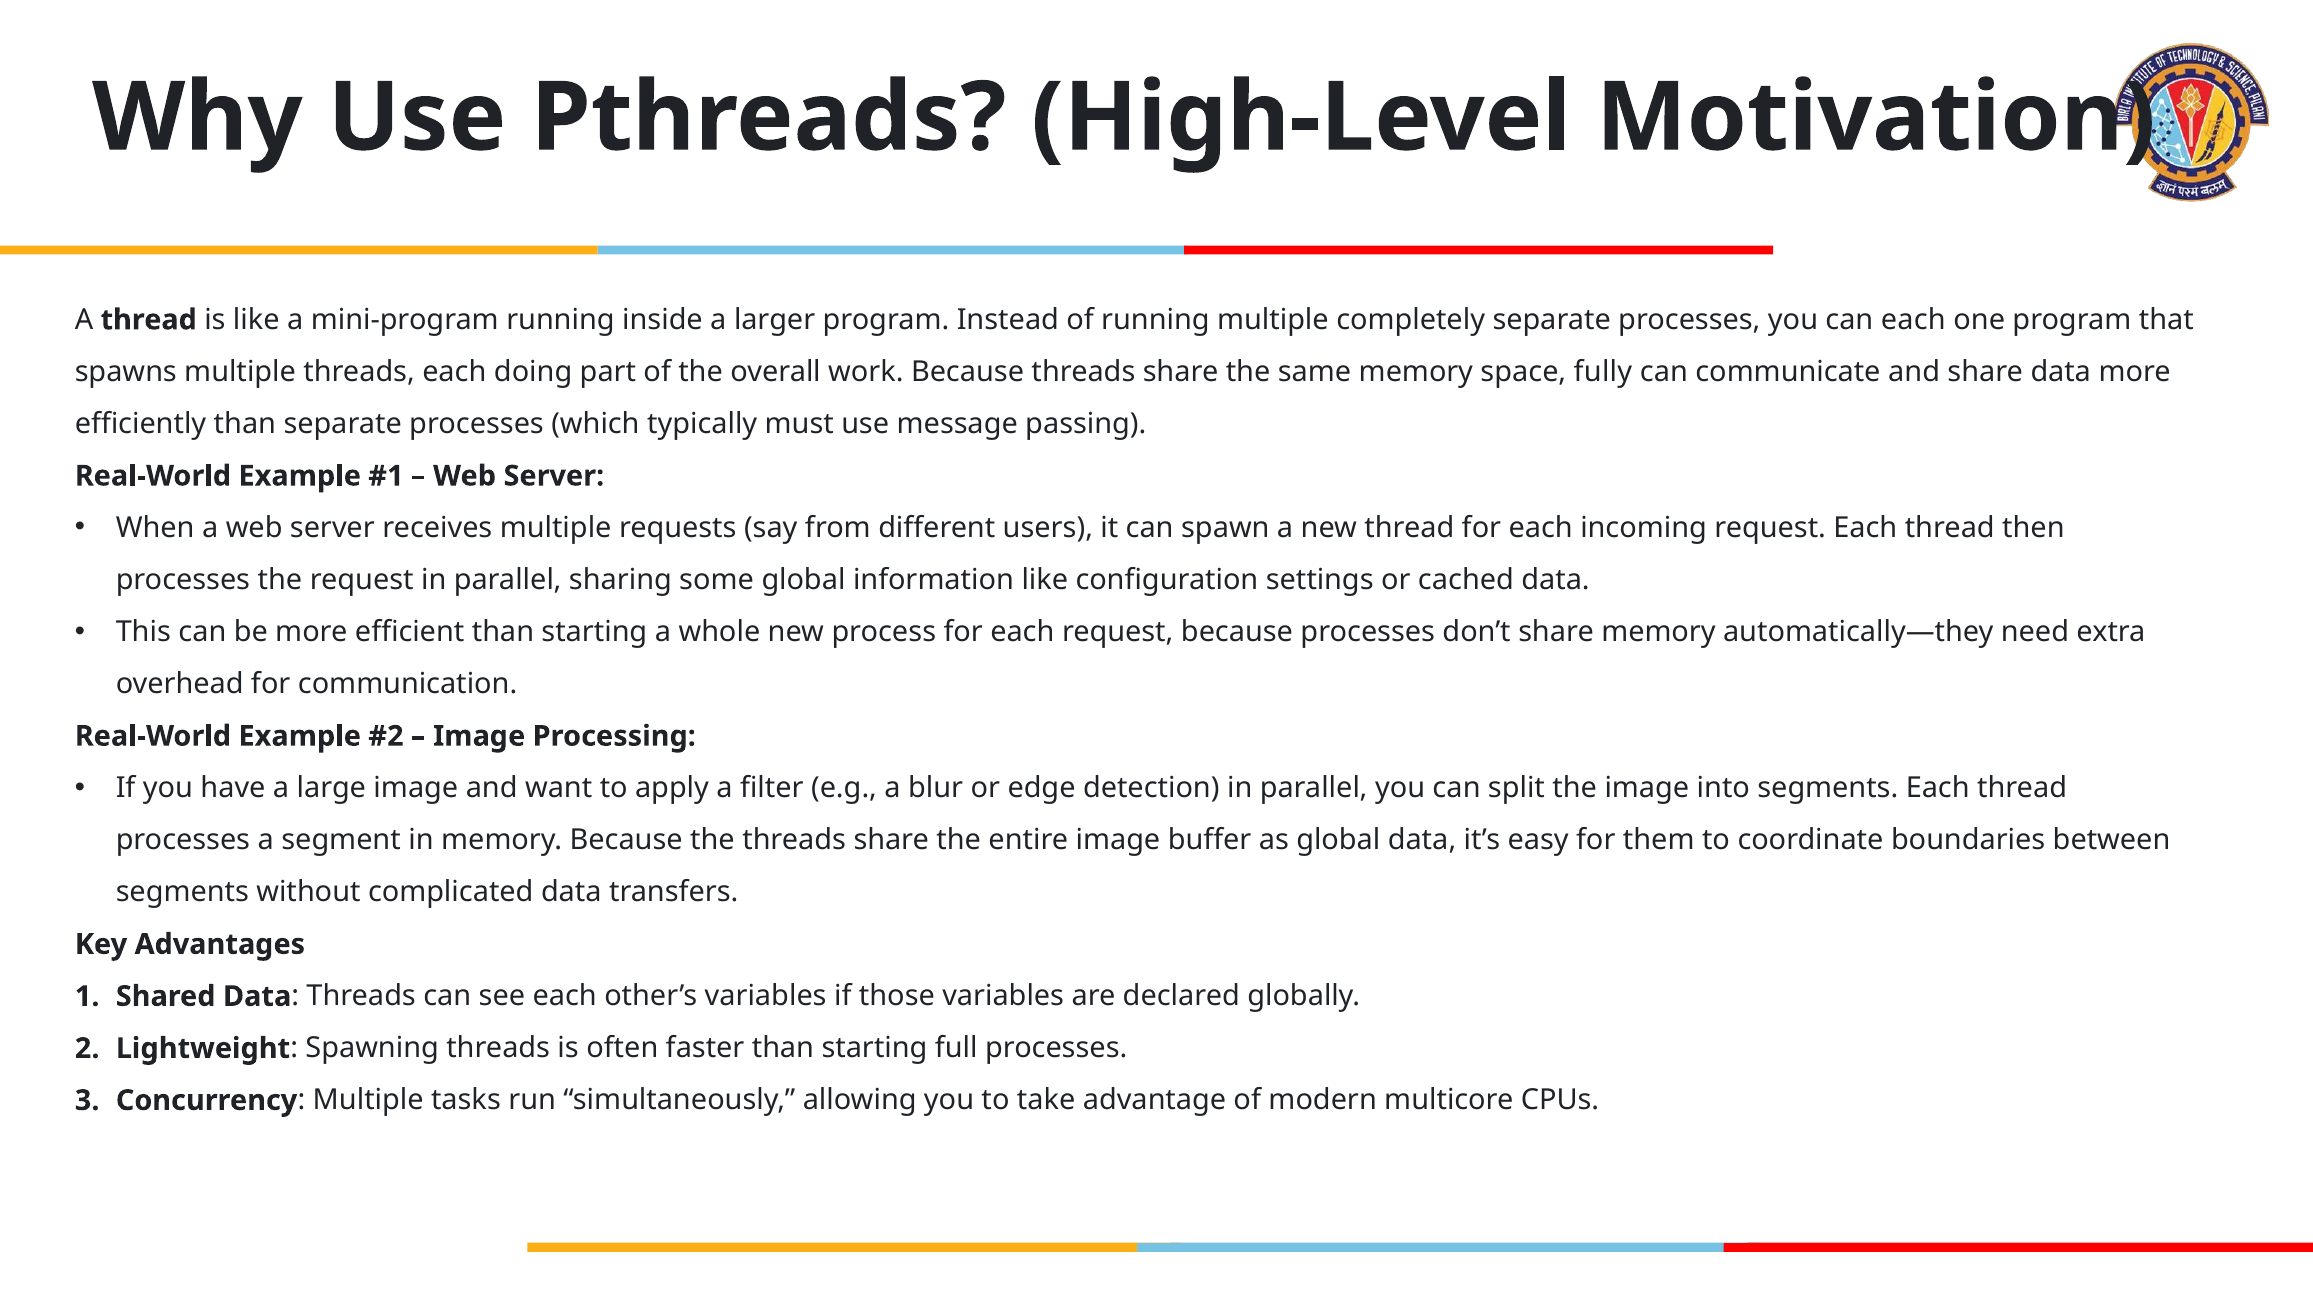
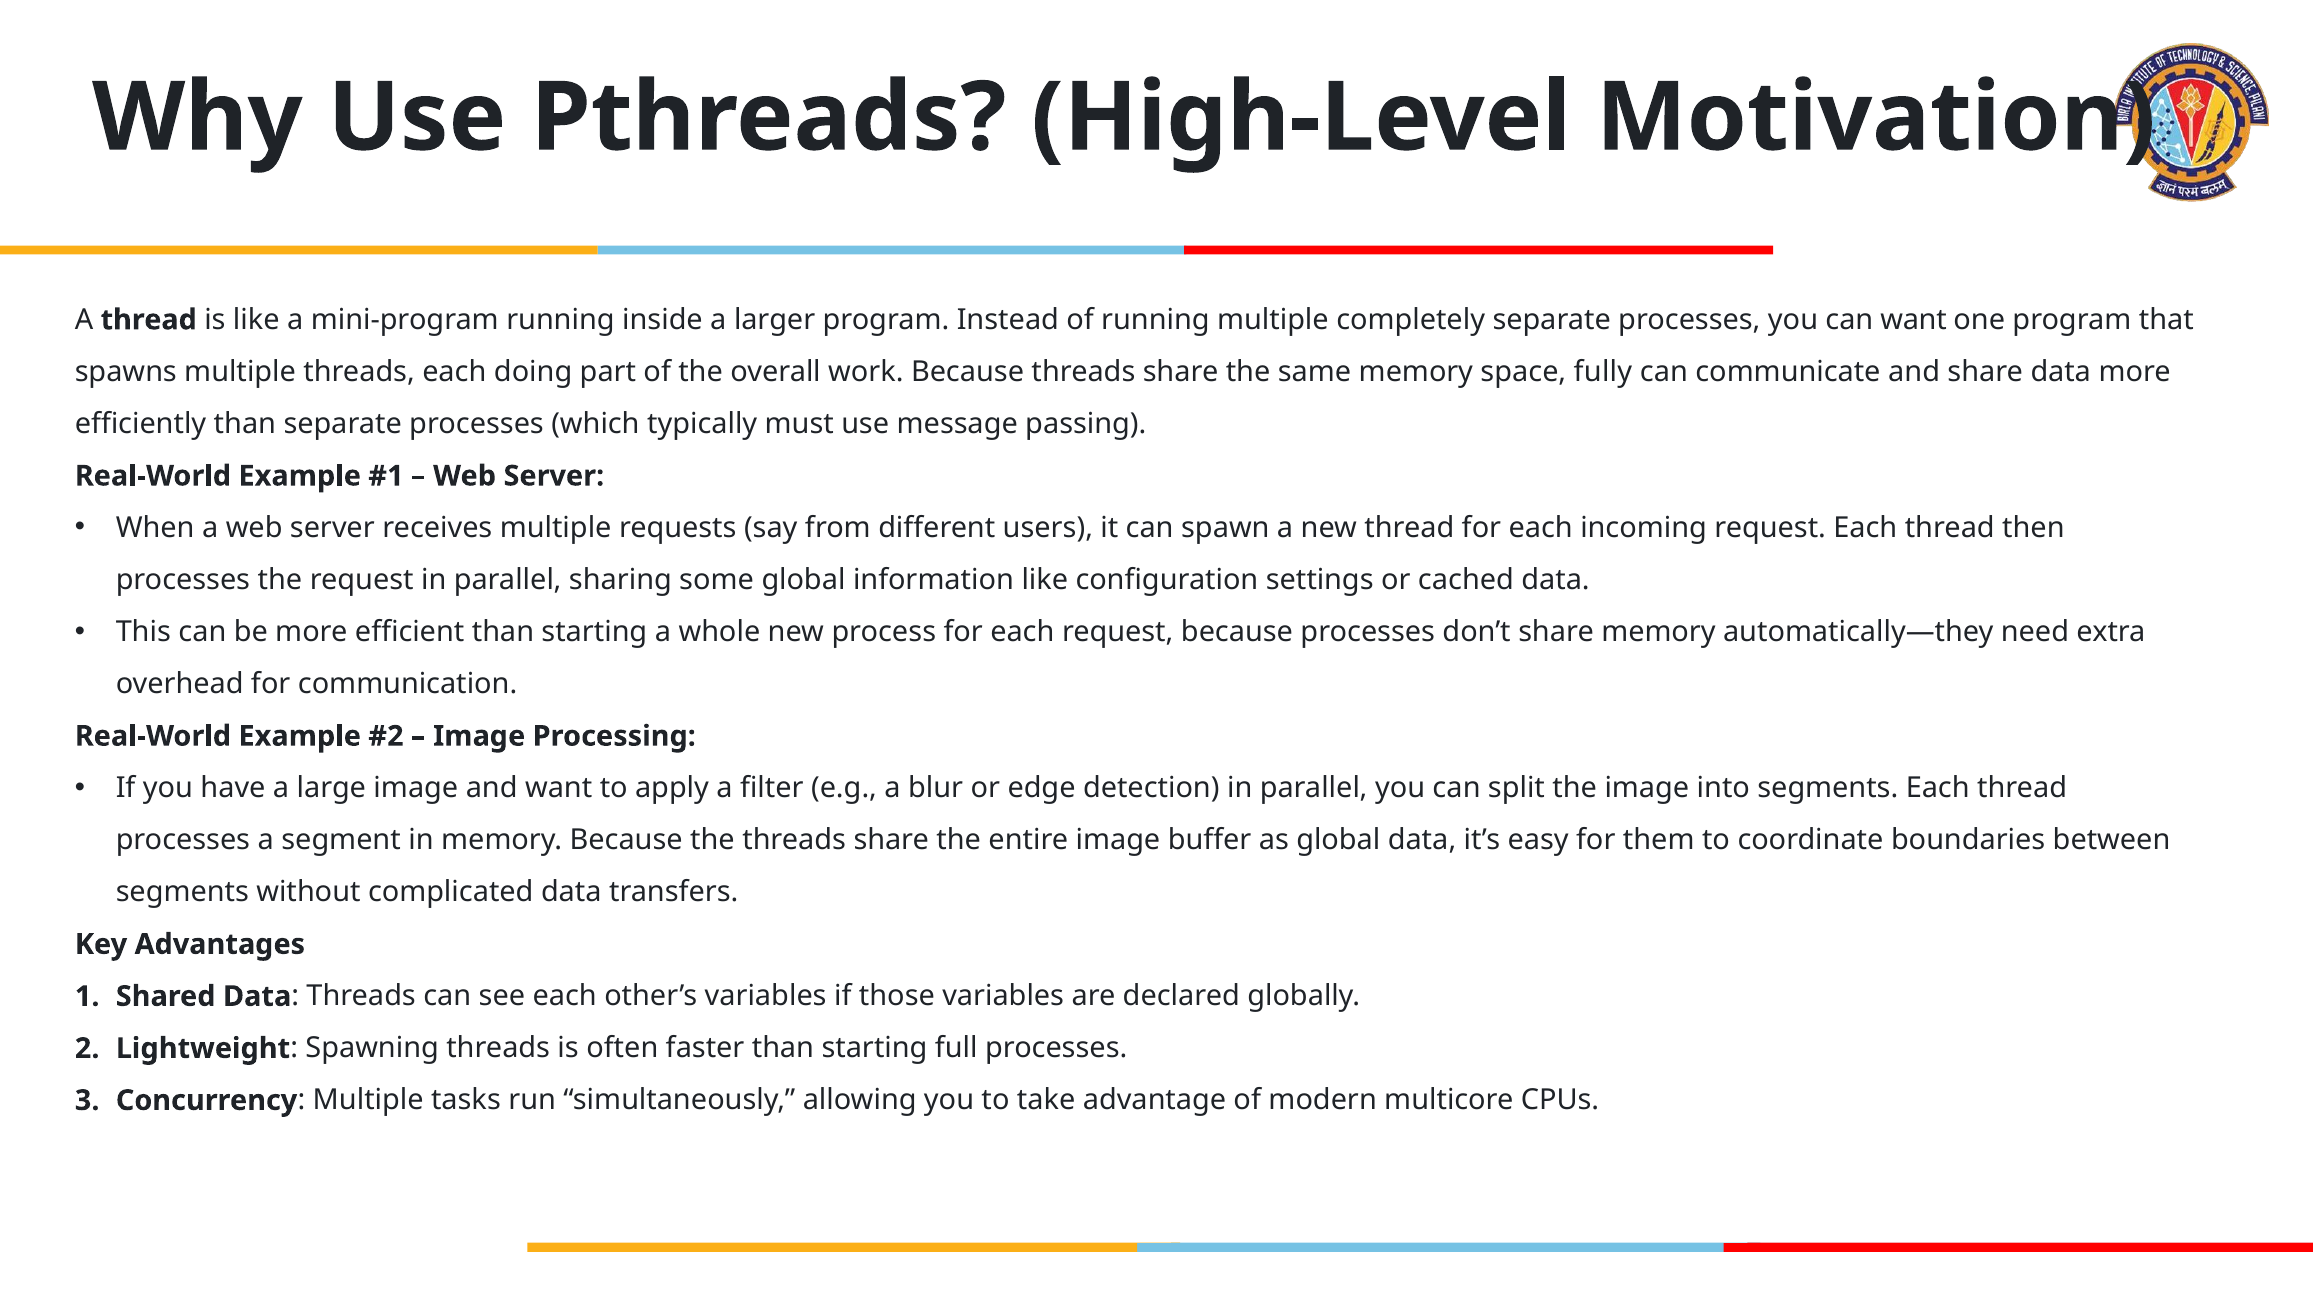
can each: each -> want (1914, 320)
